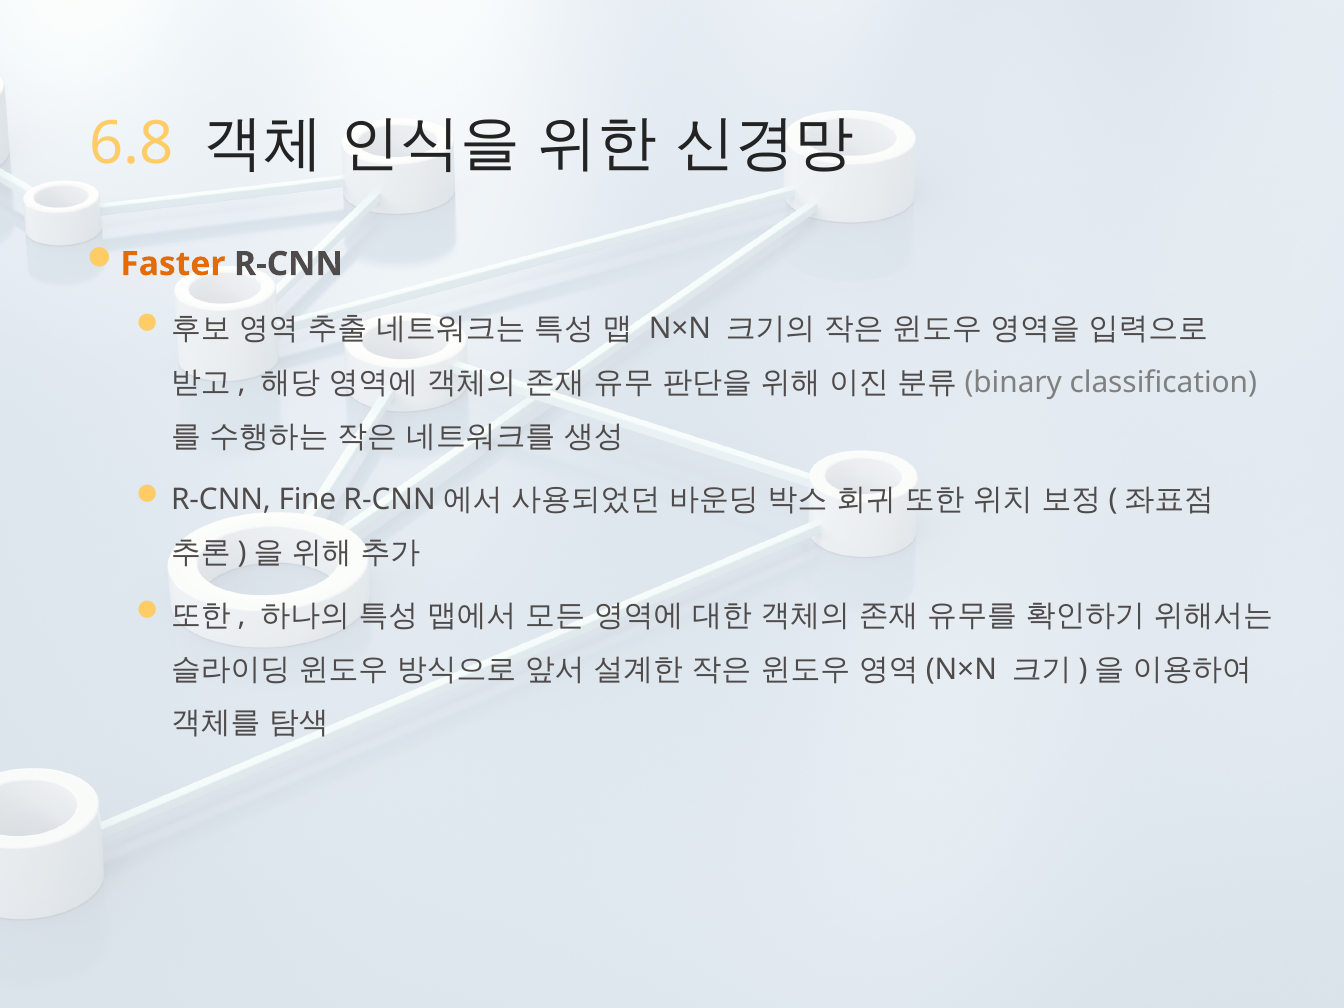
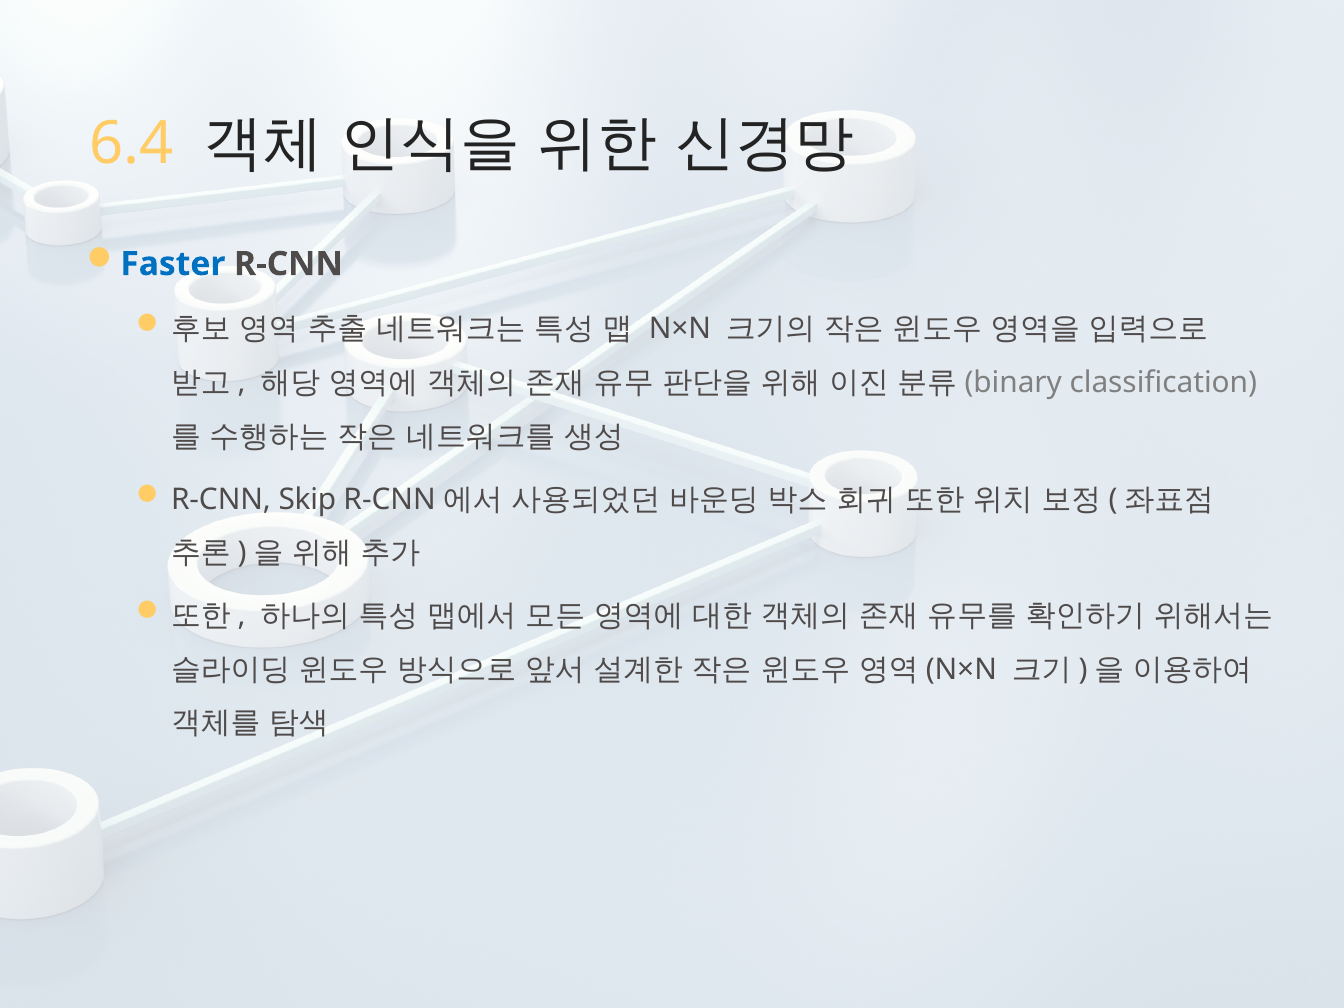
6.8: 6.8 -> 6.4 (131, 144)
Faster colour: orange -> blue (173, 264)
Fine: Fine -> Skip (307, 499)
